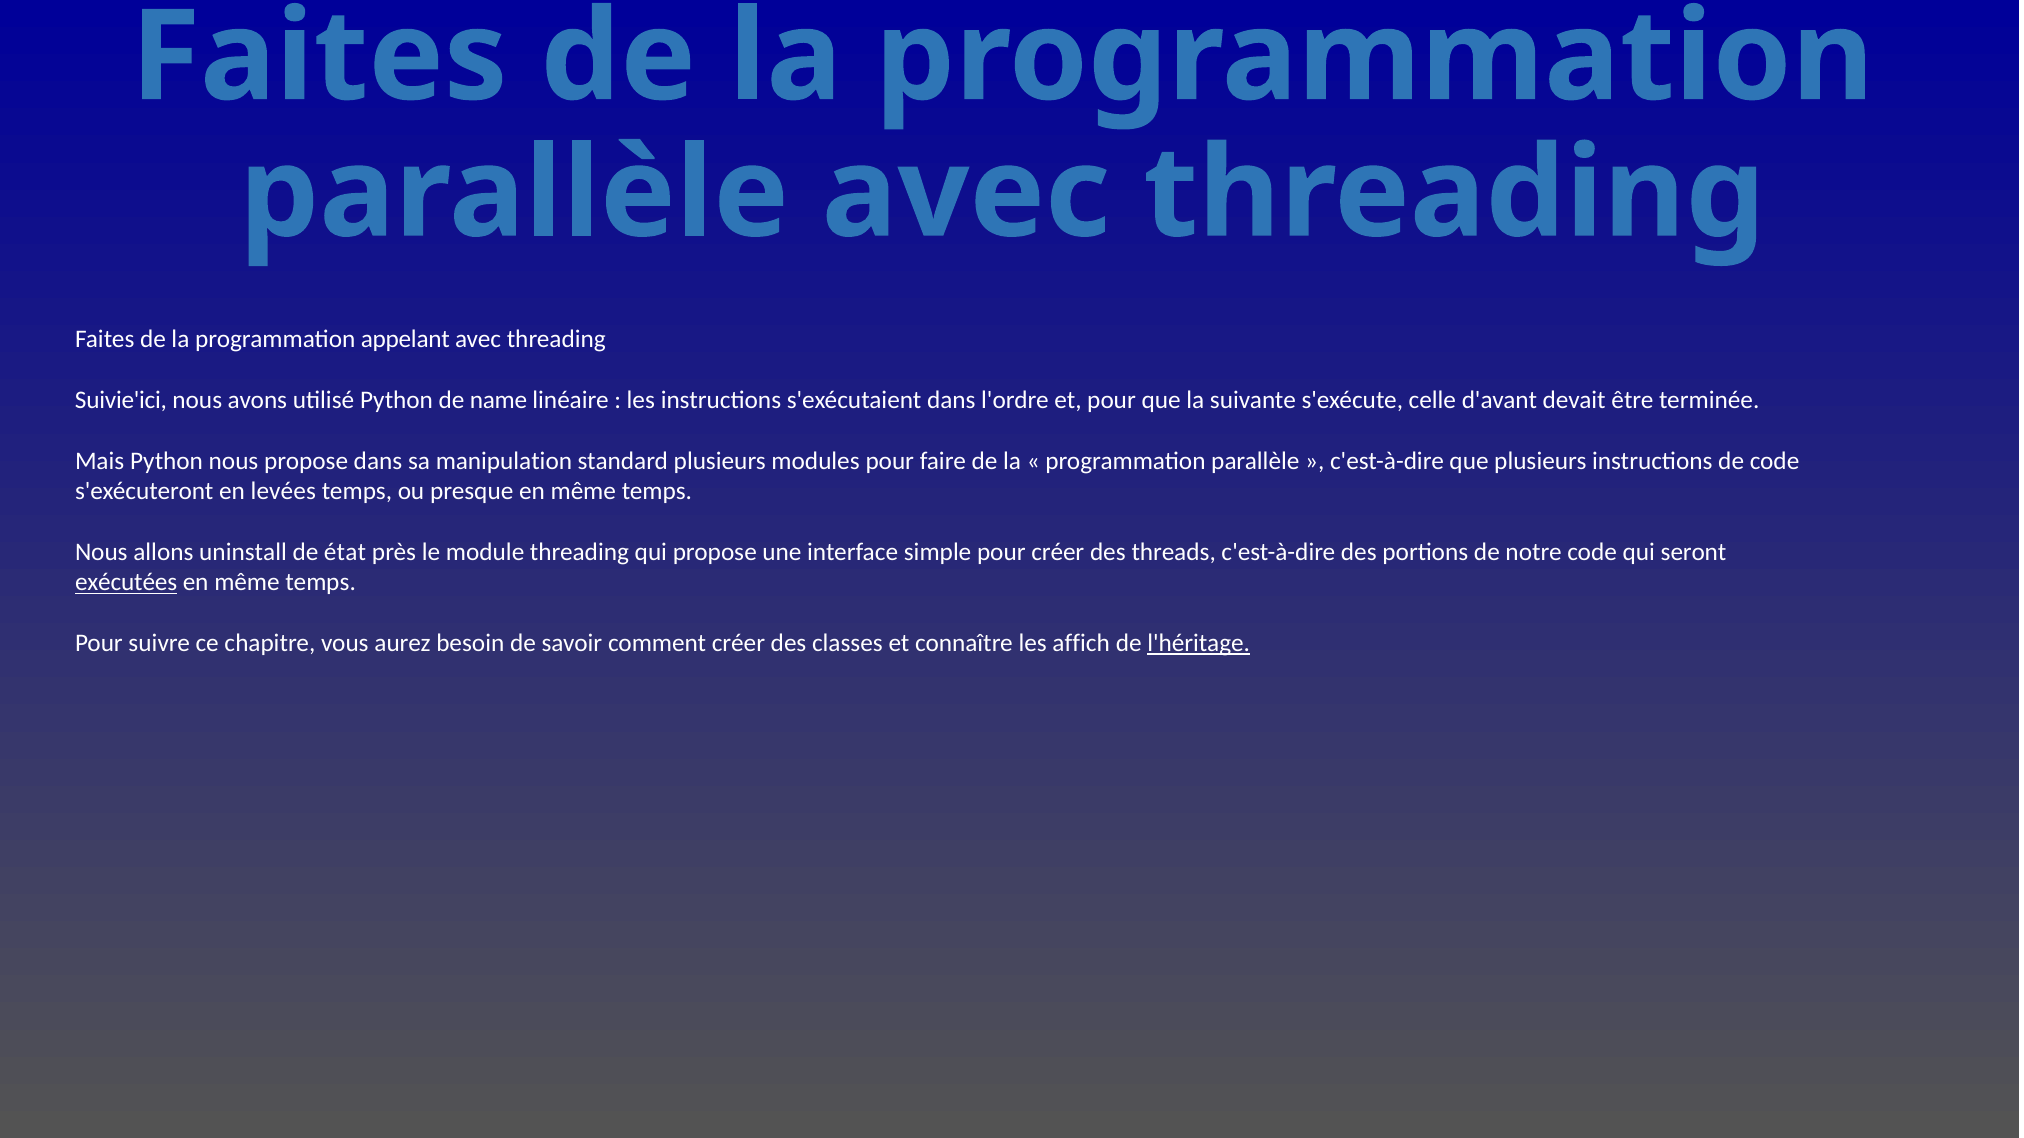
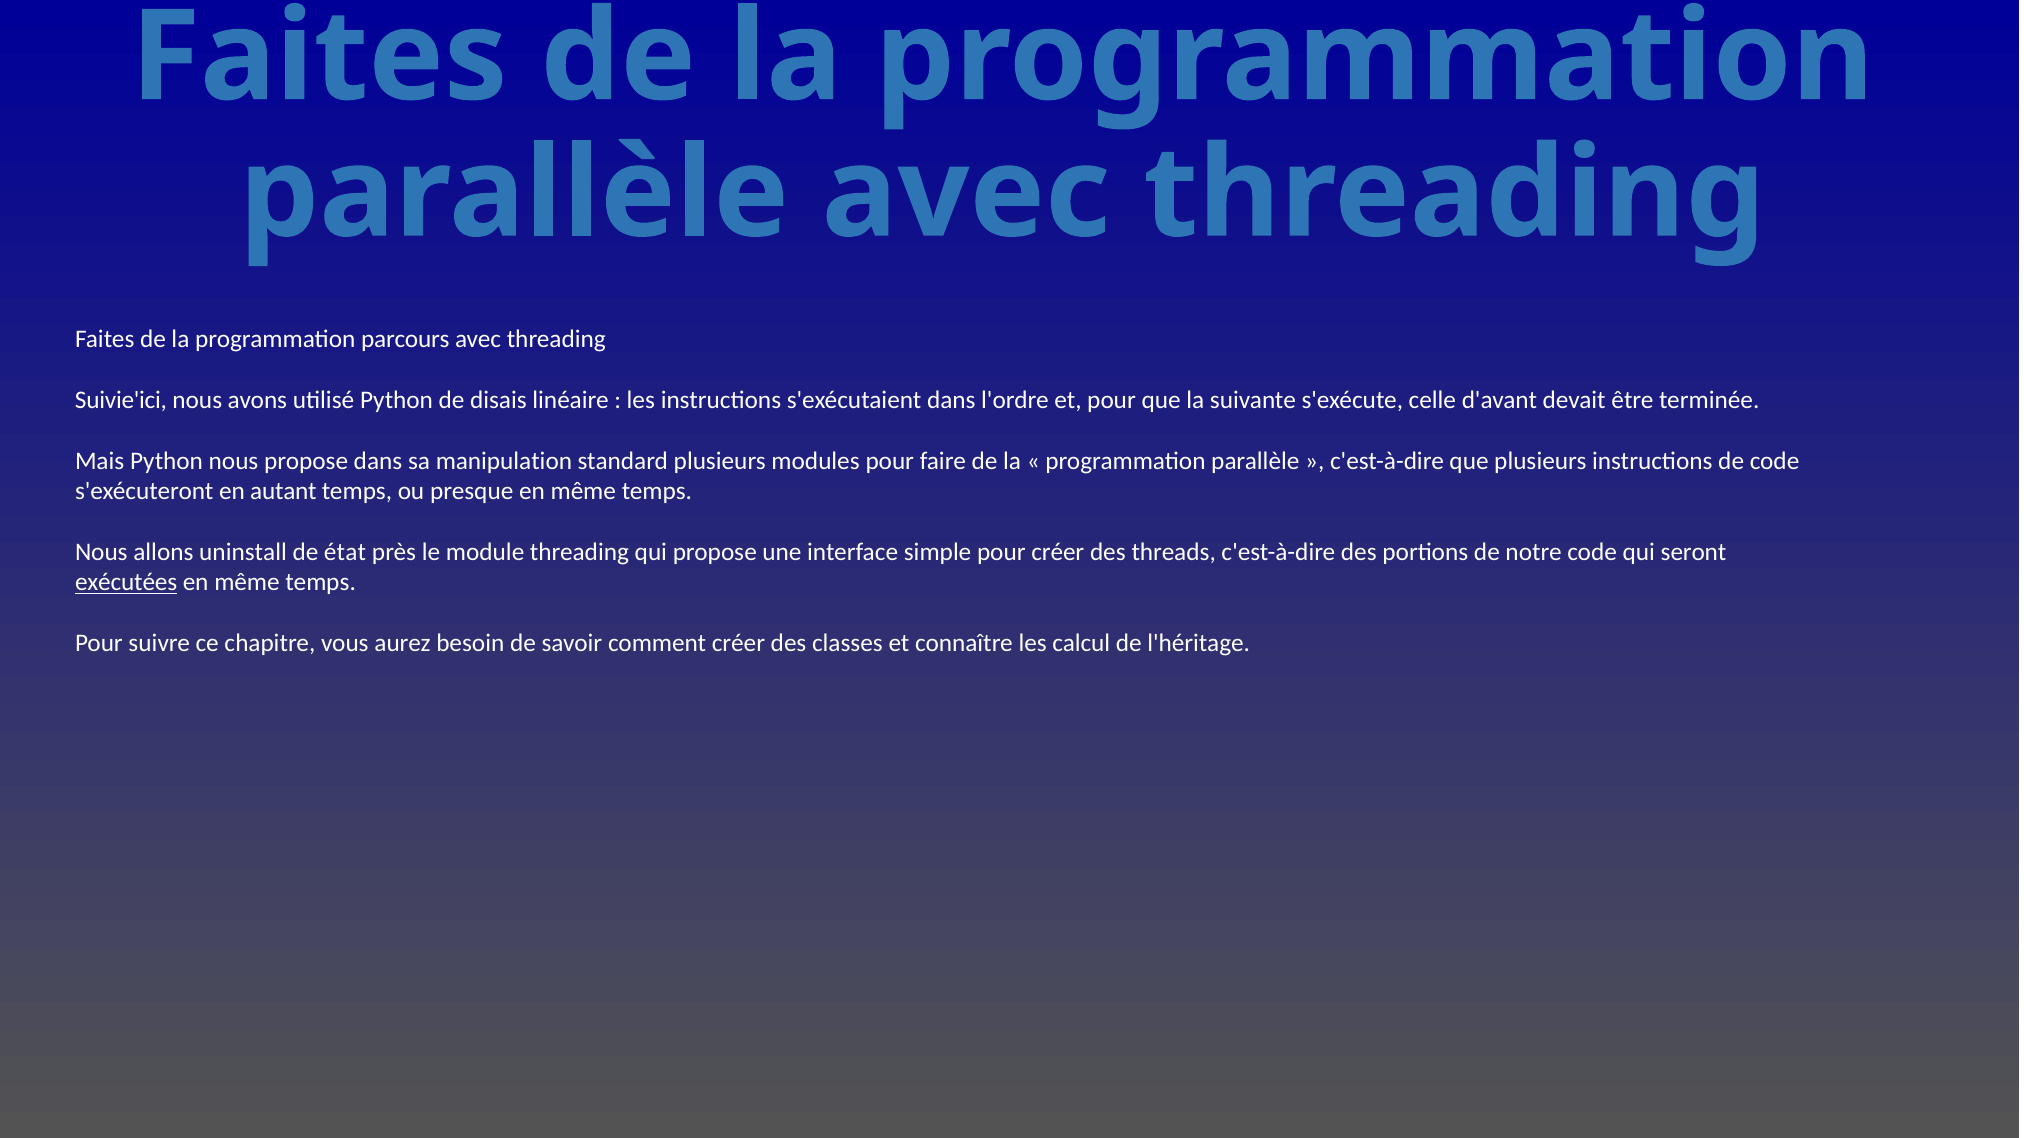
appelant: appelant -> parcours (405, 340)
name: name -> disais (498, 400)
levées: levées -> autant (283, 492)
affich: affich -> calcul (1081, 643)
l'héritage underline: present -> none (1199, 643)
